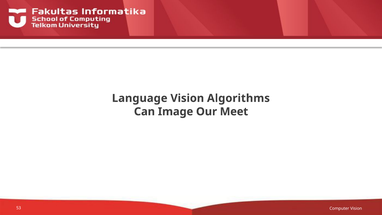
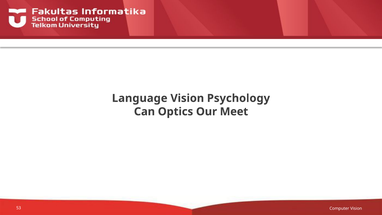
Algorithms: Algorithms -> Psychology (238, 98)
Image: Image -> Optics (175, 112)
